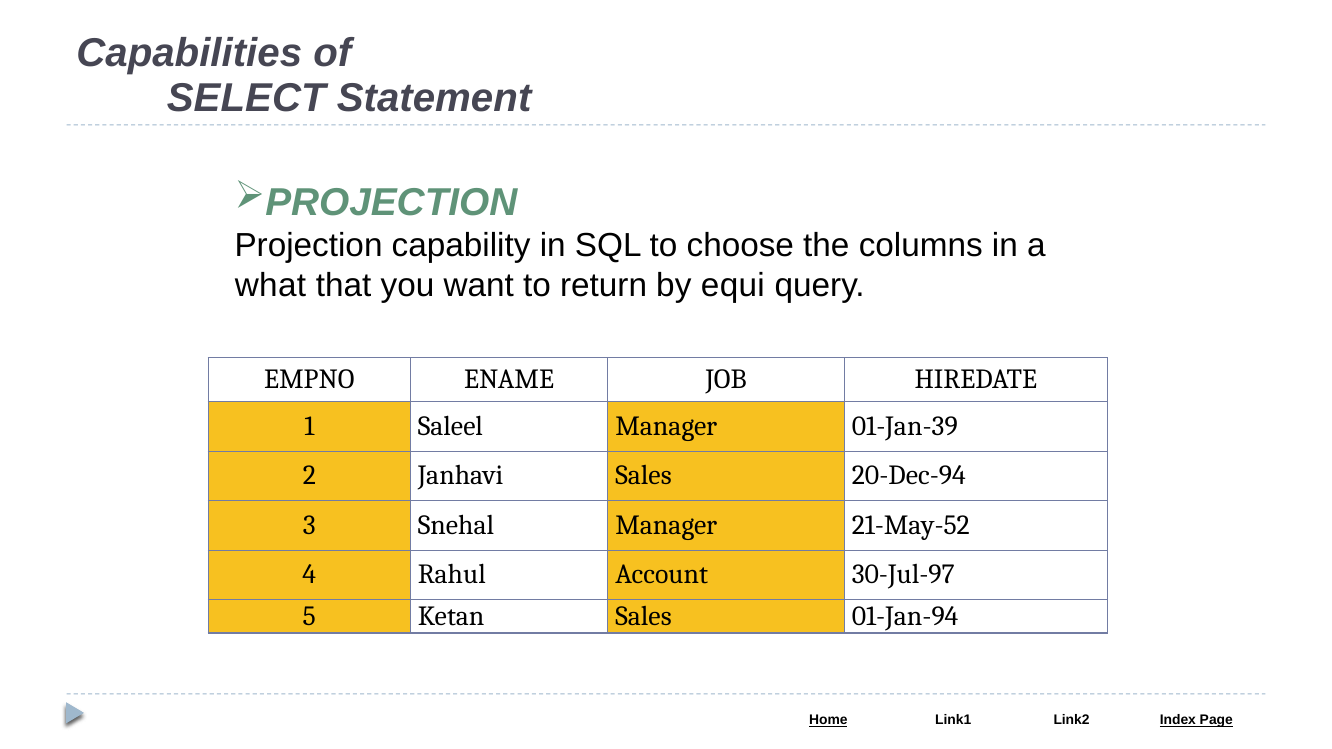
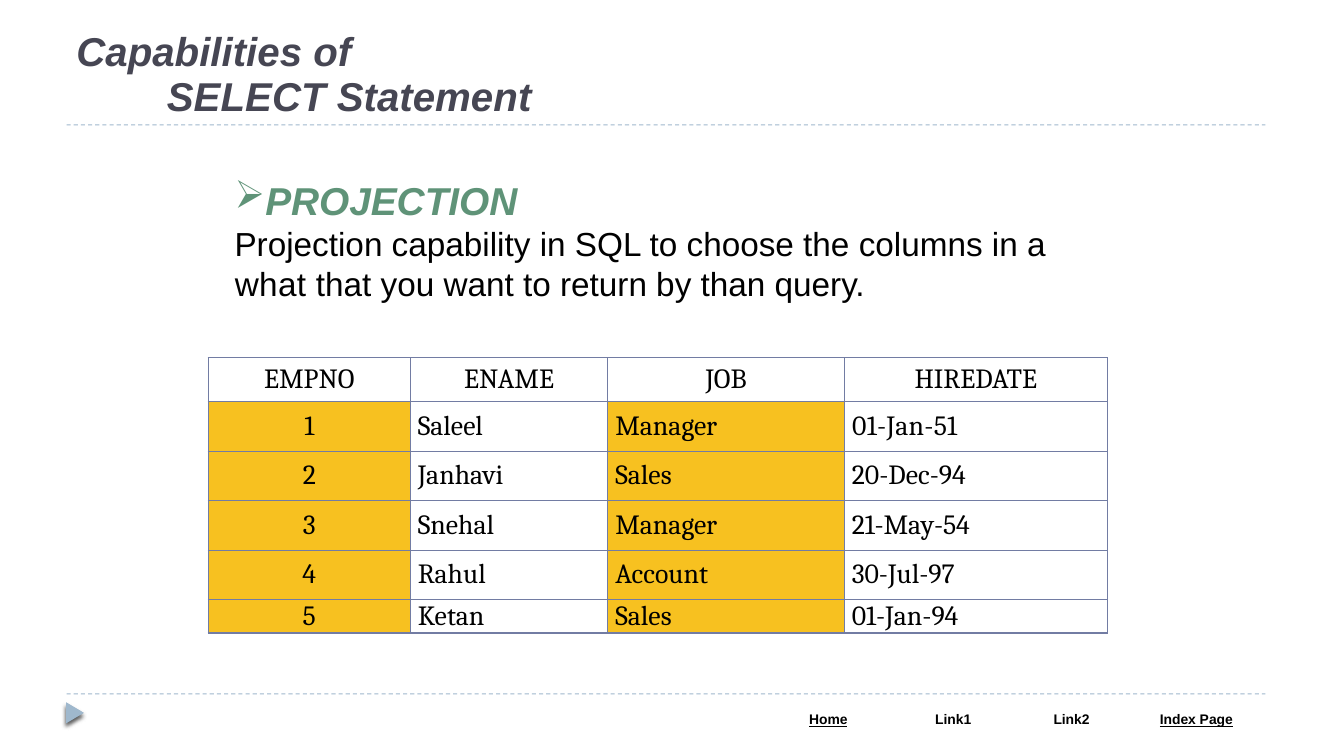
equi: equi -> than (733, 285)
01-Jan-39: 01-Jan-39 -> 01-Jan-51 (905, 426)
21-May-52: 21-May-52 -> 21-May-54 (911, 525)
